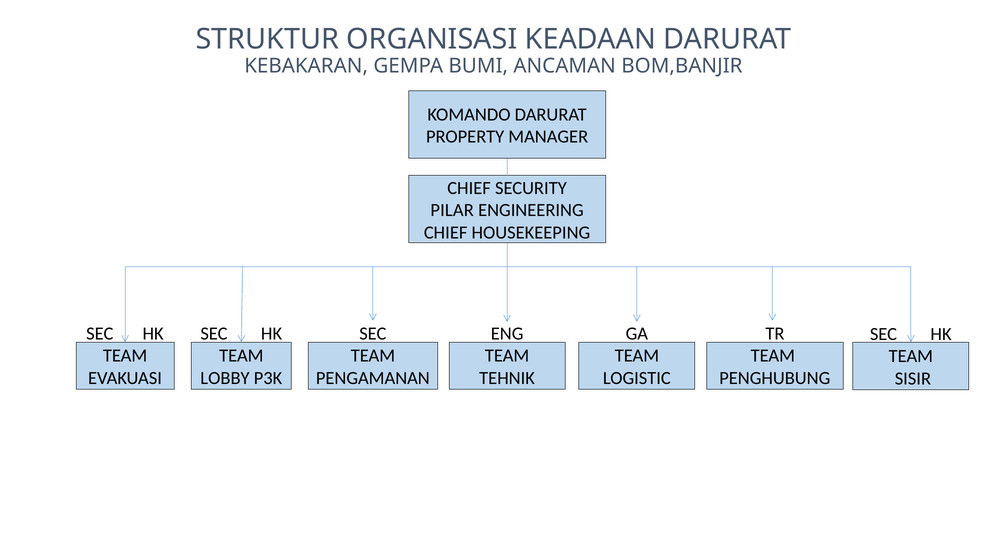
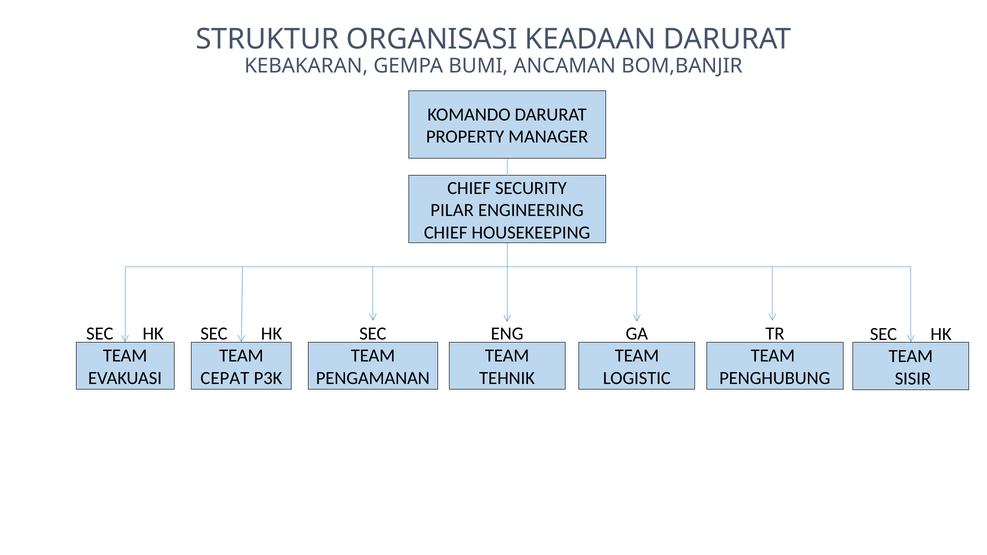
LOBBY: LOBBY -> CEPAT (225, 378)
